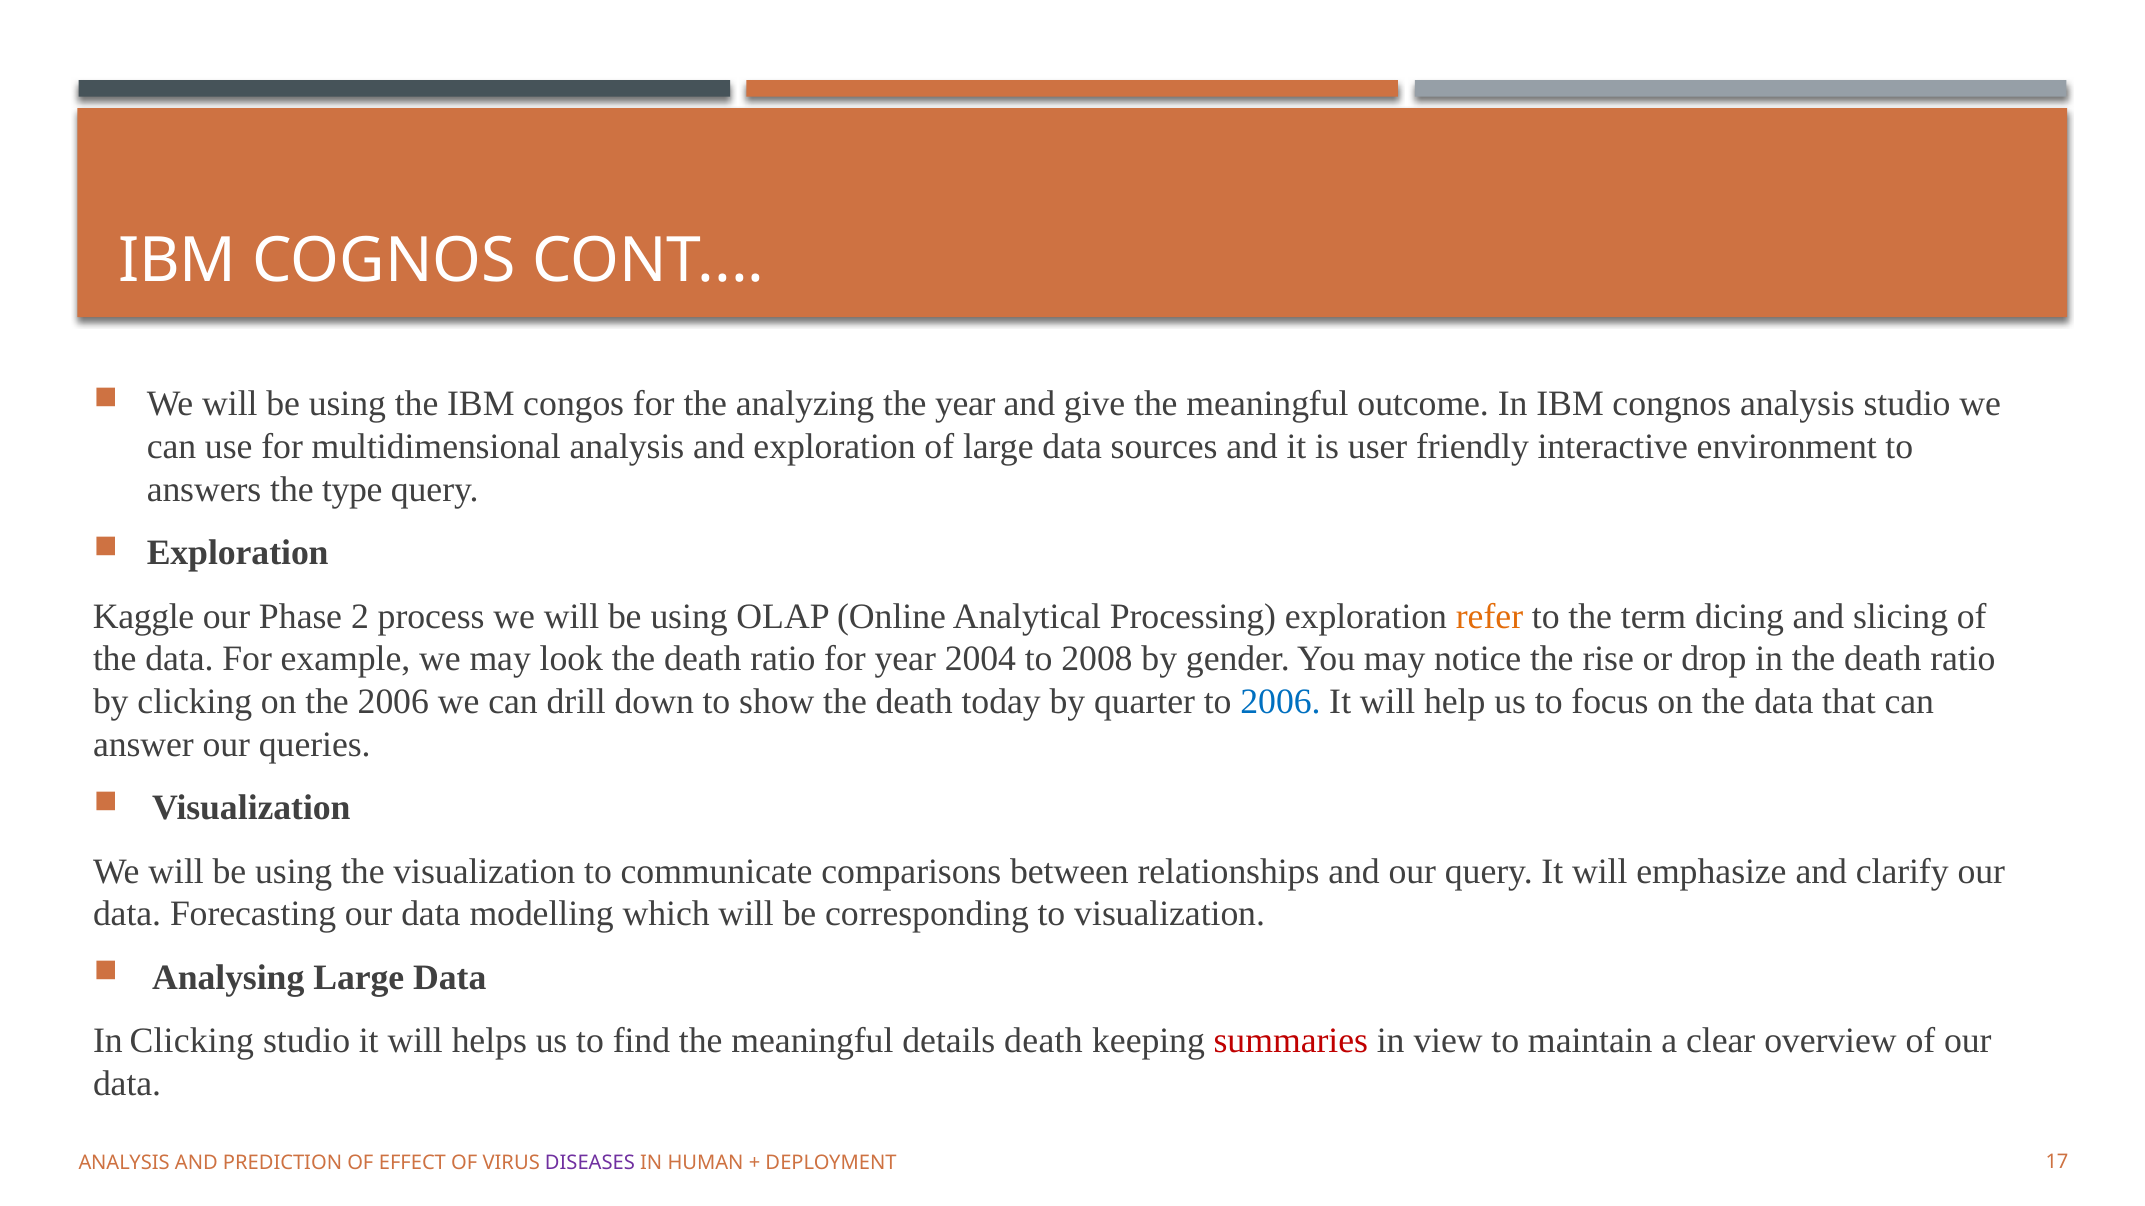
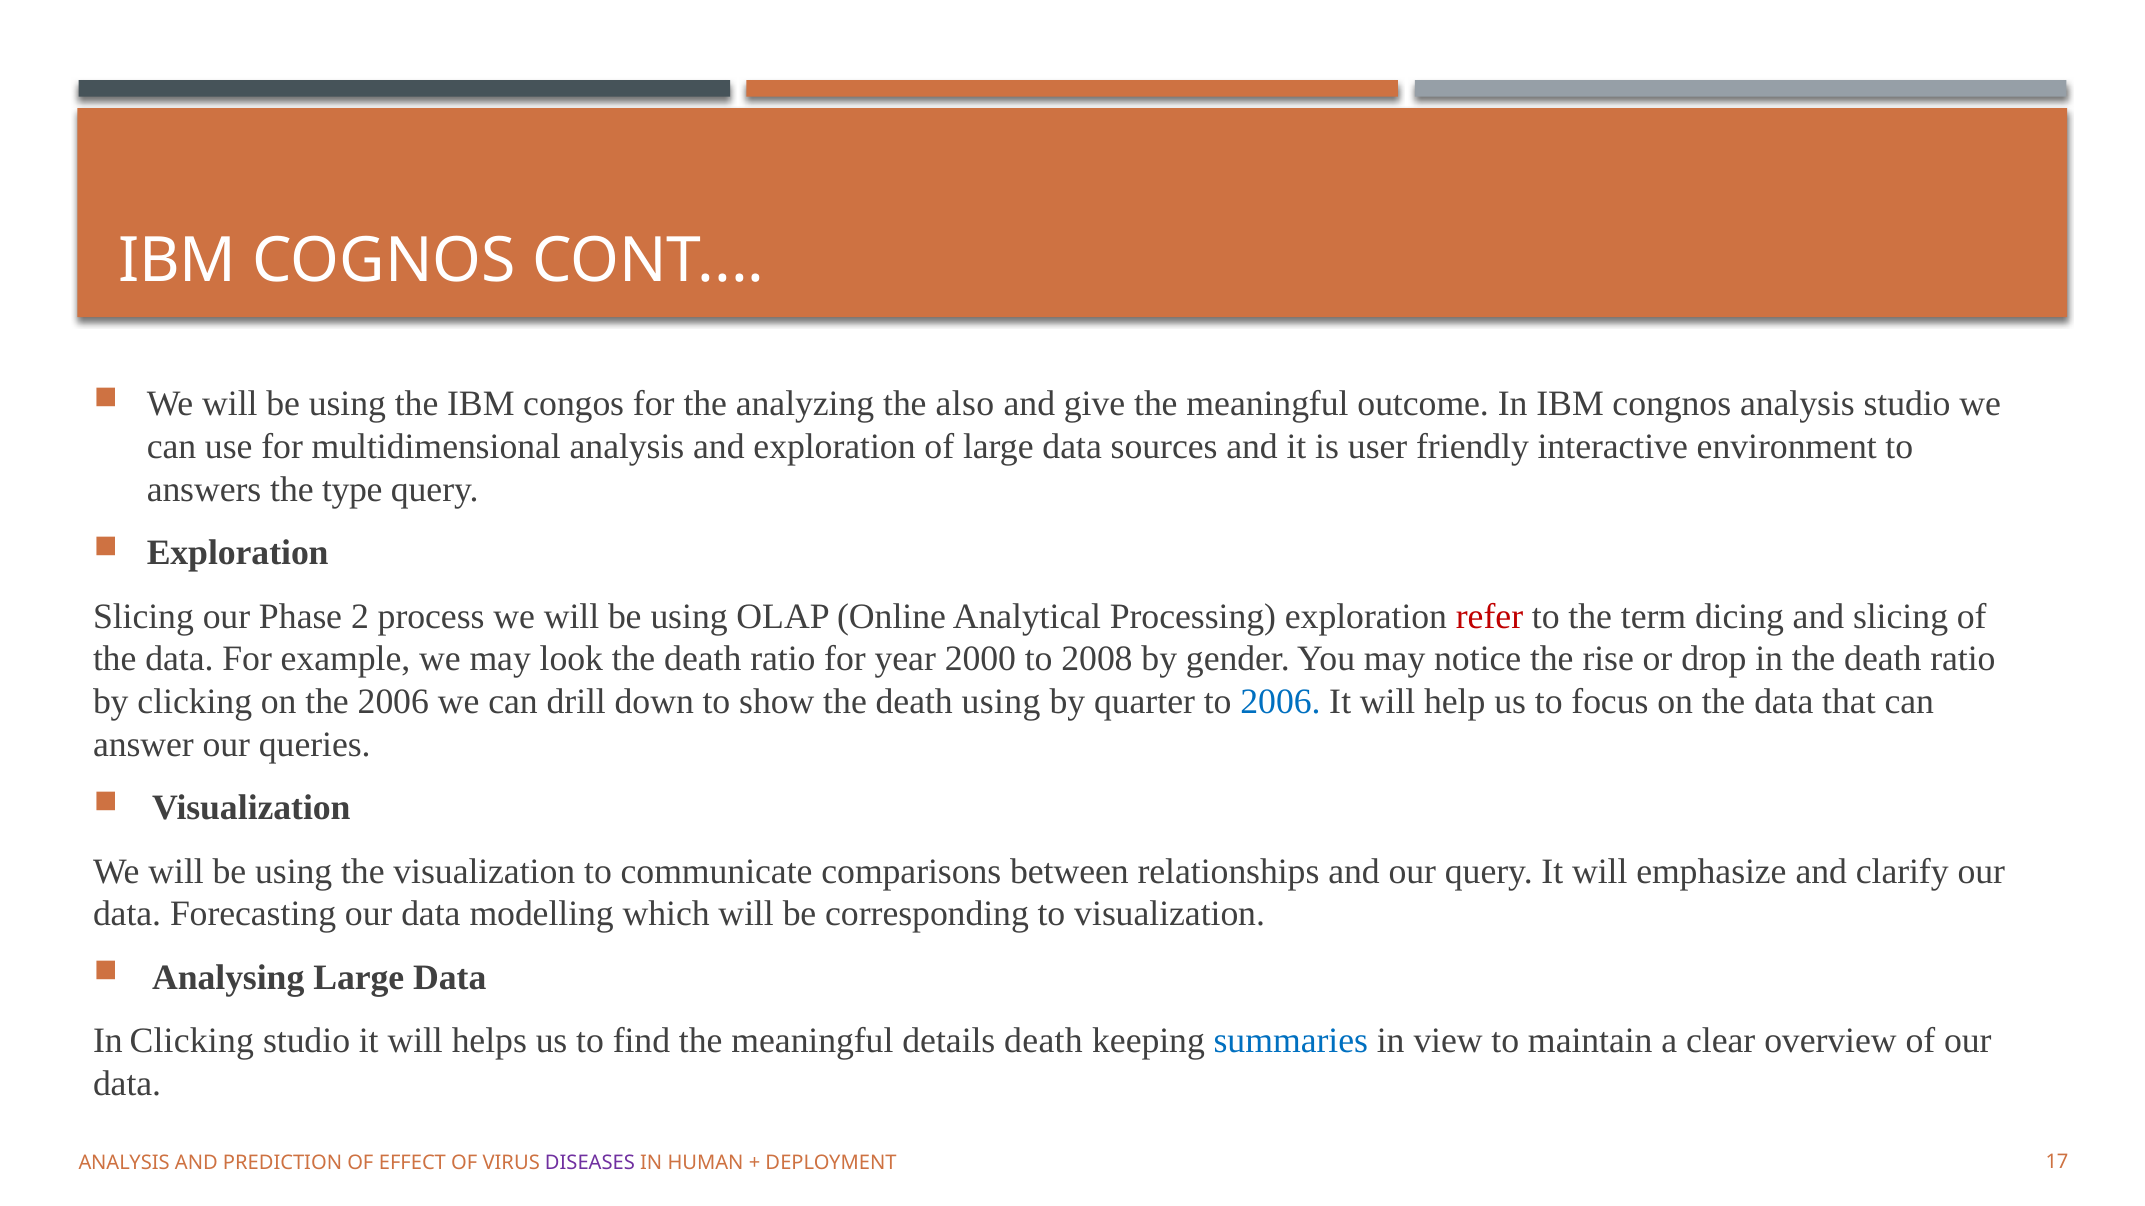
the year: year -> also (965, 404)
Kaggle: Kaggle -> Slicing (143, 617)
refer colour: orange -> red (1490, 617)
2004: 2004 -> 2000 (980, 659)
death today: today -> using (1001, 702)
summaries colour: red -> blue (1291, 1041)
